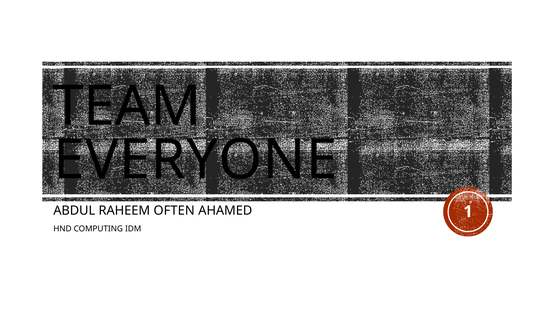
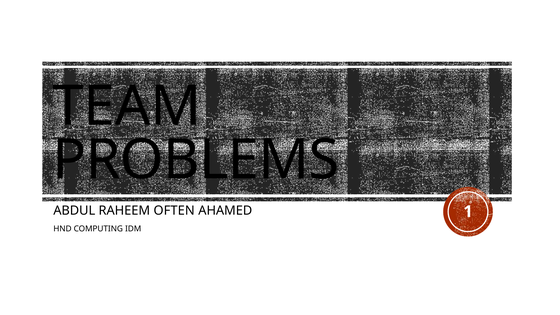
EVERYONE: EVERYONE -> PROBLEMS (196, 160)
